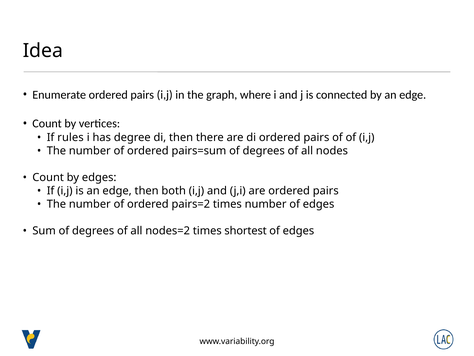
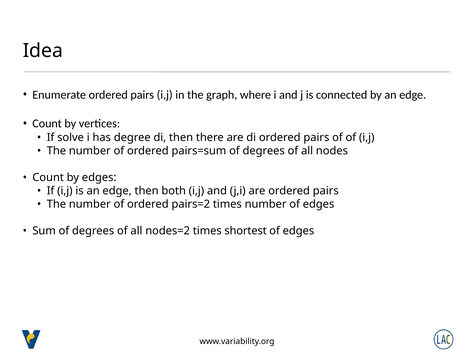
rules: rules -> solve (71, 137)
